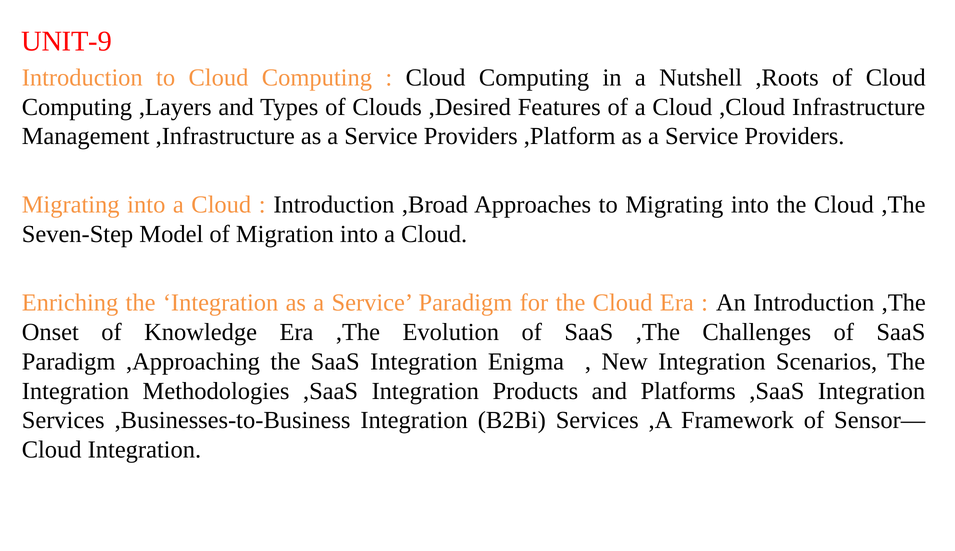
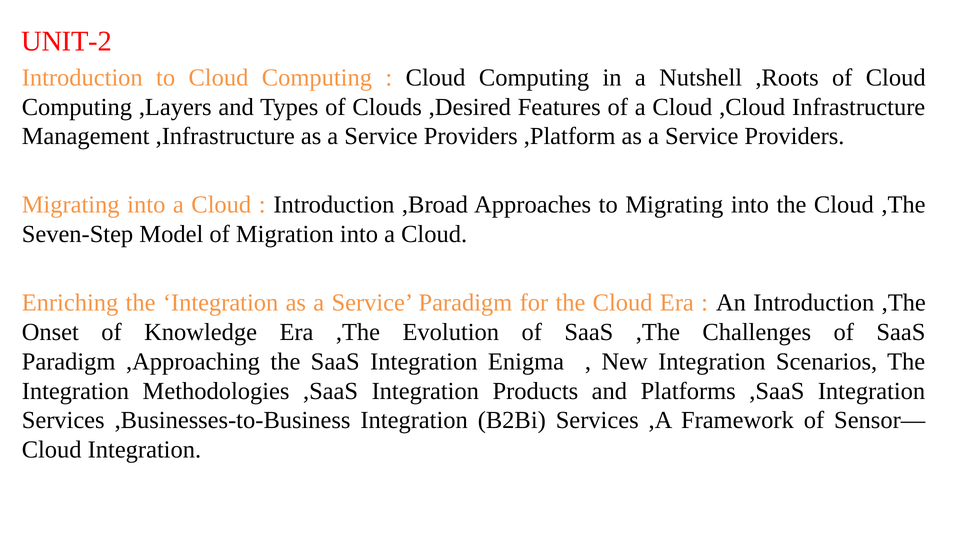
UNIT-9: UNIT-9 -> UNIT-2 (67, 41)
